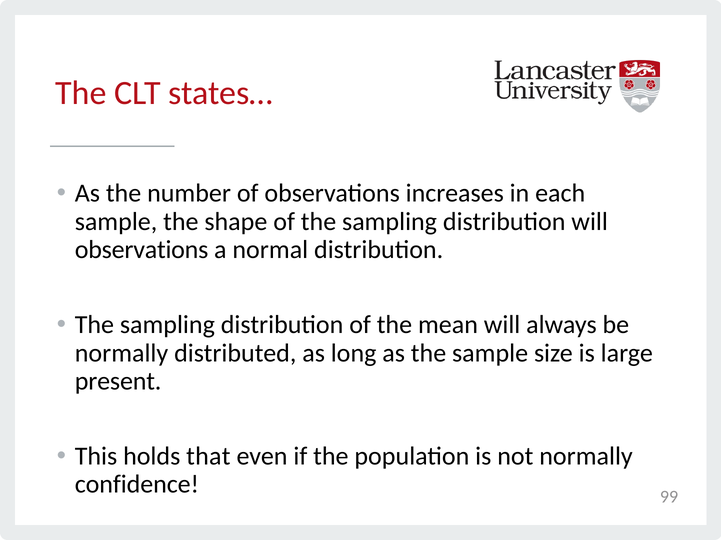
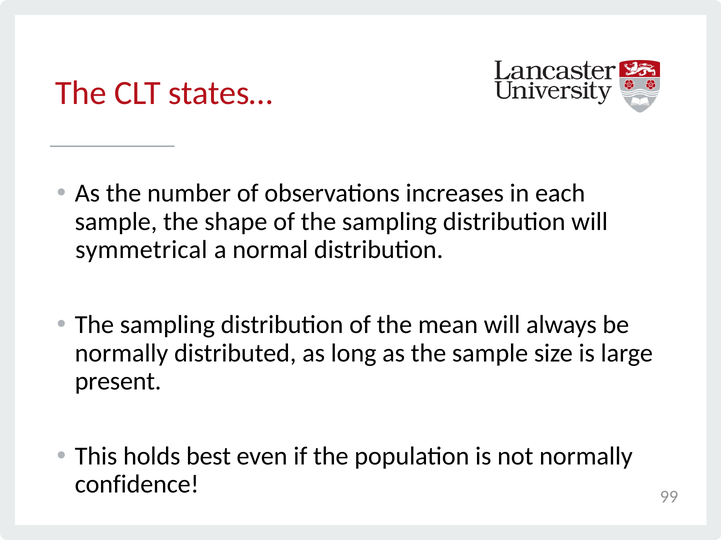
observations: observations -> symmetrical (141, 250)
holds that: that -> best (209, 457)
